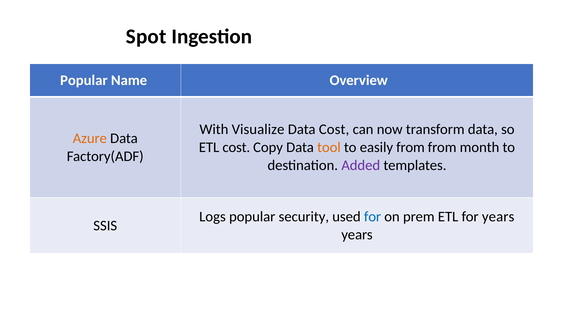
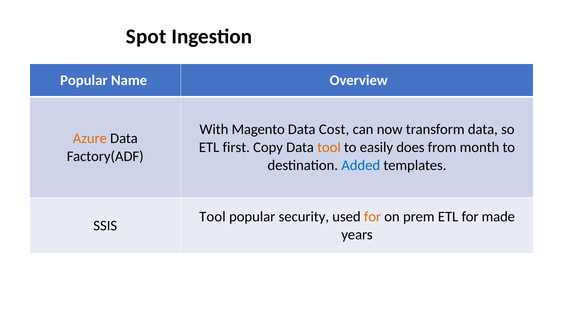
Visualize: Visualize -> Magento (258, 129)
ETL cost: cost -> first (236, 147)
easily from: from -> does (410, 147)
Added colour: purple -> blue (361, 165)
Logs: Logs -> Tool (212, 216)
for colour: blue -> orange (373, 216)
for years: years -> made (498, 216)
